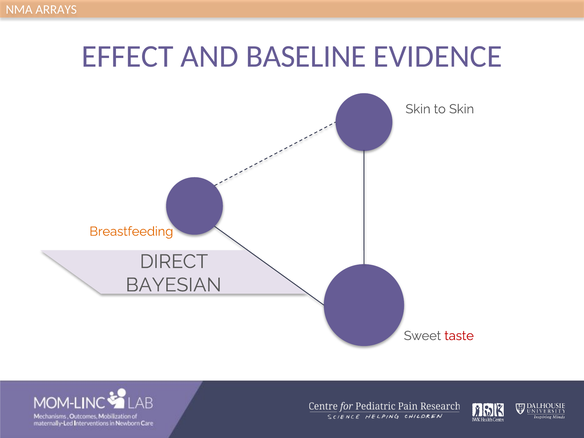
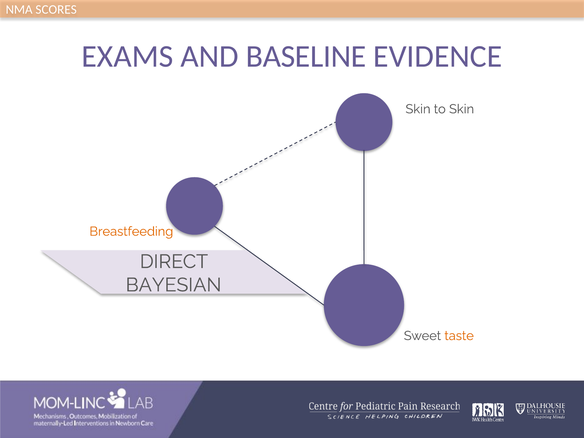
ARRAYS: ARRAYS -> SCORES (56, 10)
EFFECT: EFFECT -> EXAMS (127, 56)
taste colour: red -> orange (459, 336)
